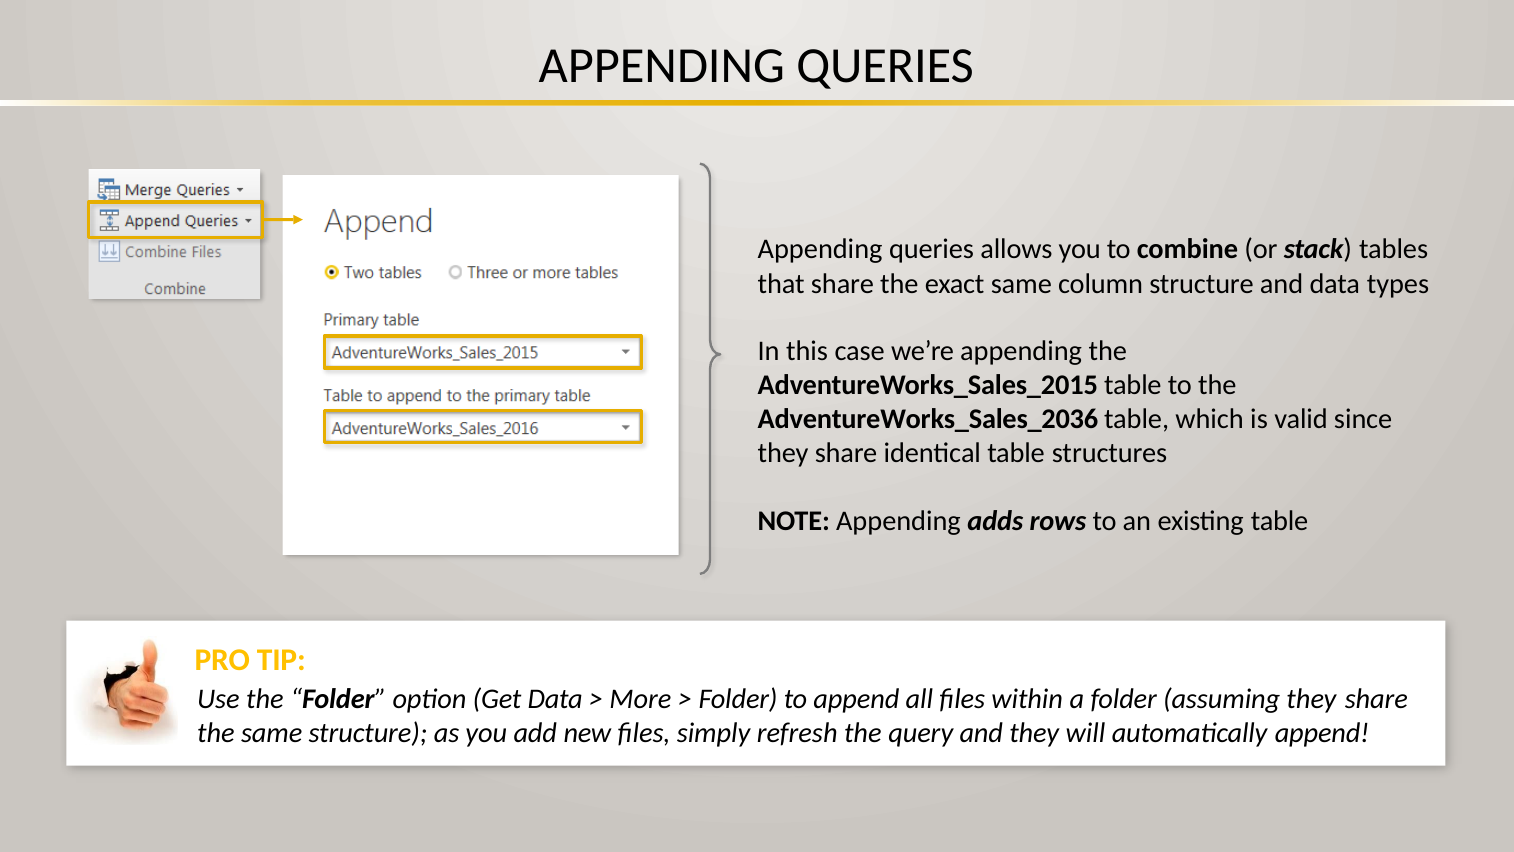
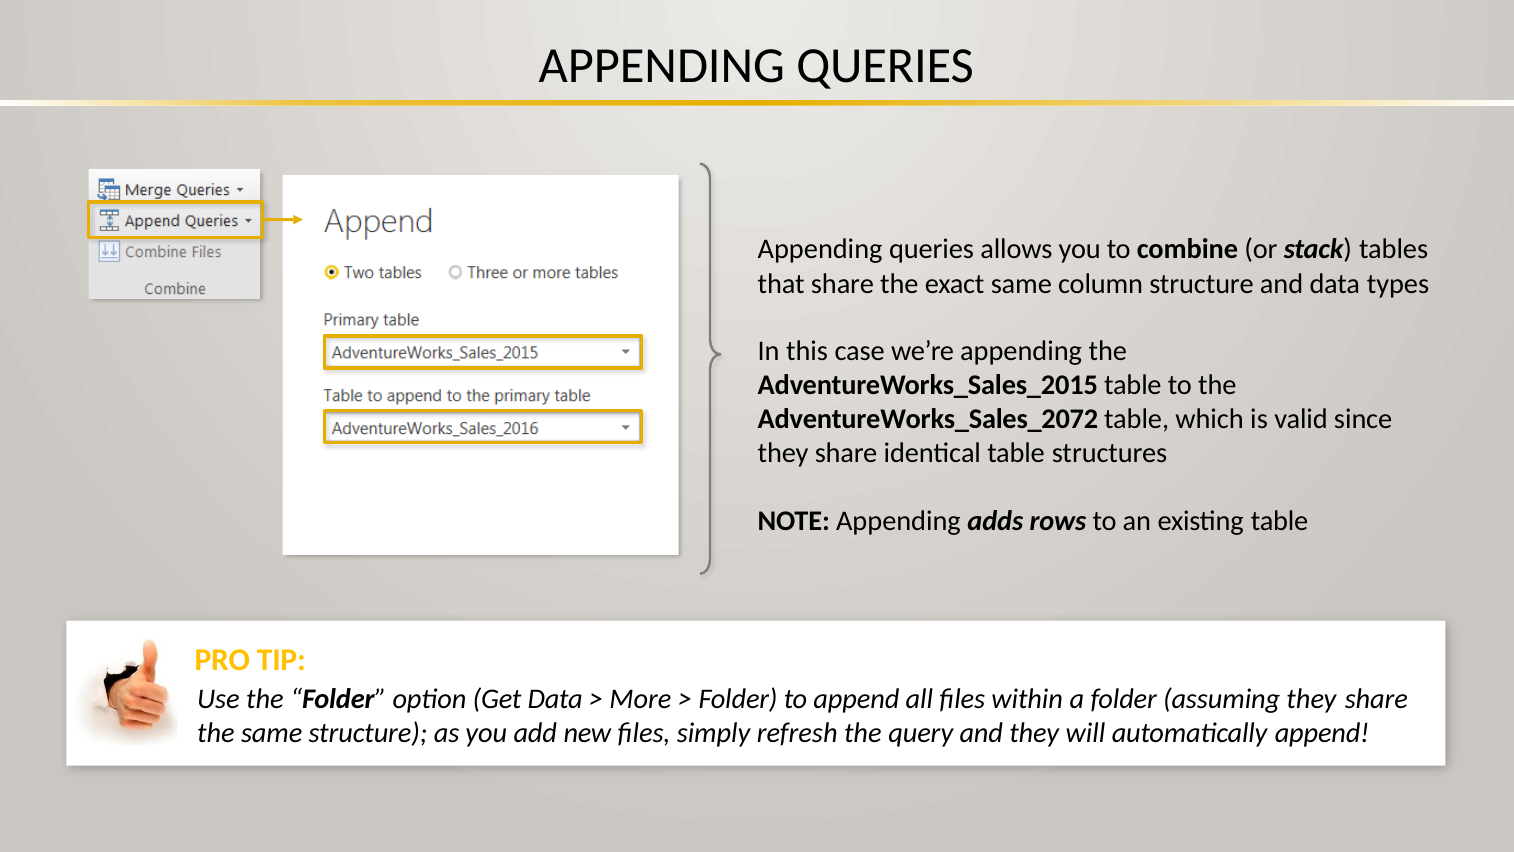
AdventureWorks_Sales_2036: AdventureWorks_Sales_2036 -> AdventureWorks_Sales_2072 (928, 419)
